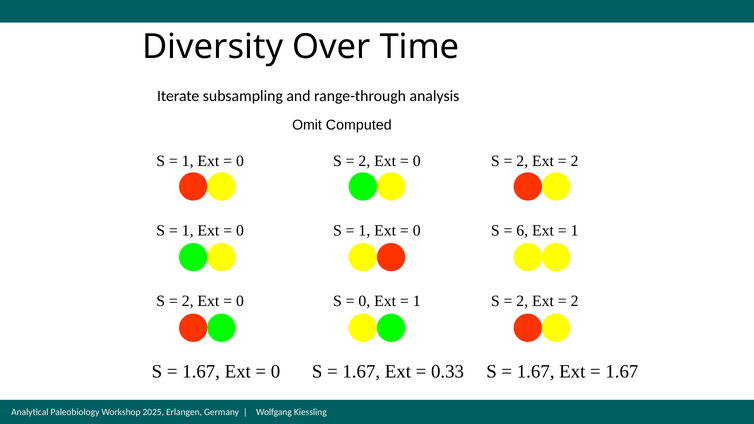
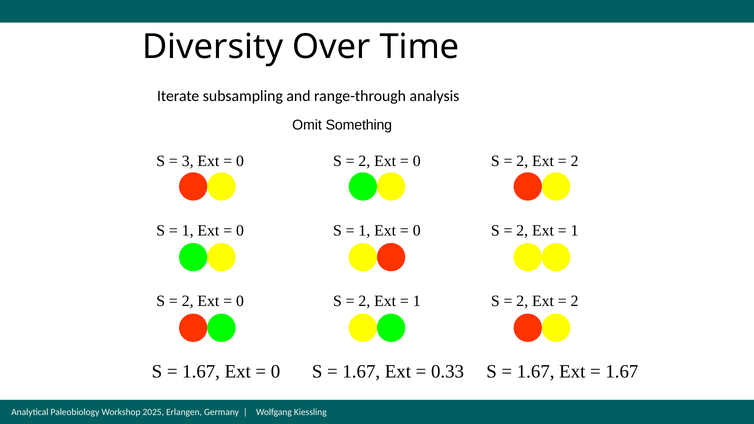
Computed: Computed -> Something (359, 125)
1: 1 -> 3 (188, 161)
6: 6 -> 2 (522, 231)
0: 0 -> 2 (364, 301)
